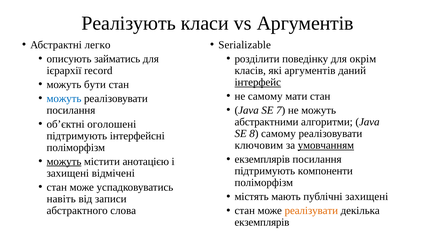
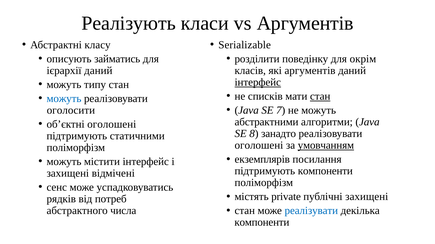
легко: легко -> класу (98, 45)
ієрархії record: record -> даний (98, 71)
бути: бути -> типу (95, 85)
не самому: самому -> списків (265, 96)
стан underline: none -> present (320, 96)
посилання: посилання -> оголосити (71, 110)
8 самому: самому -> занадто (279, 134)
інтерфейсні: інтерфейсні -> статичними (137, 136)
ключовим: ключовим -> оголошені (259, 146)
можуть underline: present -> none (64, 162)
містити анотацією: анотацією -> інтерфейс (146, 162)
стан: стан -> сенс (57, 188)
мають: мають -> private (286, 197)
навіть: навіть -> рядків (61, 199)
записи: записи -> потреб (111, 199)
реалізувати colour: orange -> blue (311, 211)
слова: слова -> числа (123, 211)
екземплярів: екземплярів -> компоненти (262, 223)
